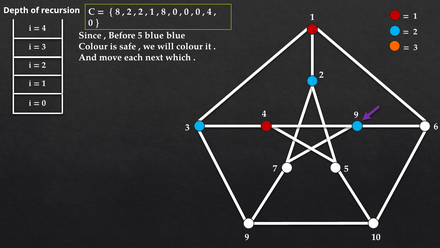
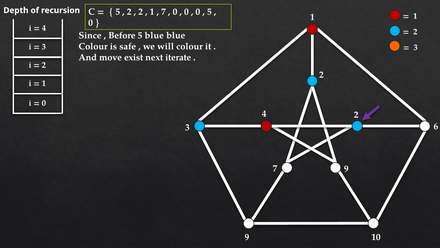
8: 8 -> 5 (118, 12)
8: 8 -> 7 (164, 12)
4: 4 -> 5 (209, 12)
each: each -> exist (134, 57)
which: which -> iterate (178, 57)
9: 9 -> 2 (356, 115)
7 5: 5 -> 9 (346, 168)
